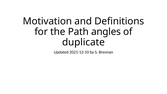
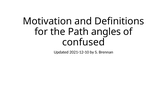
duplicate: duplicate -> confused (83, 42)
